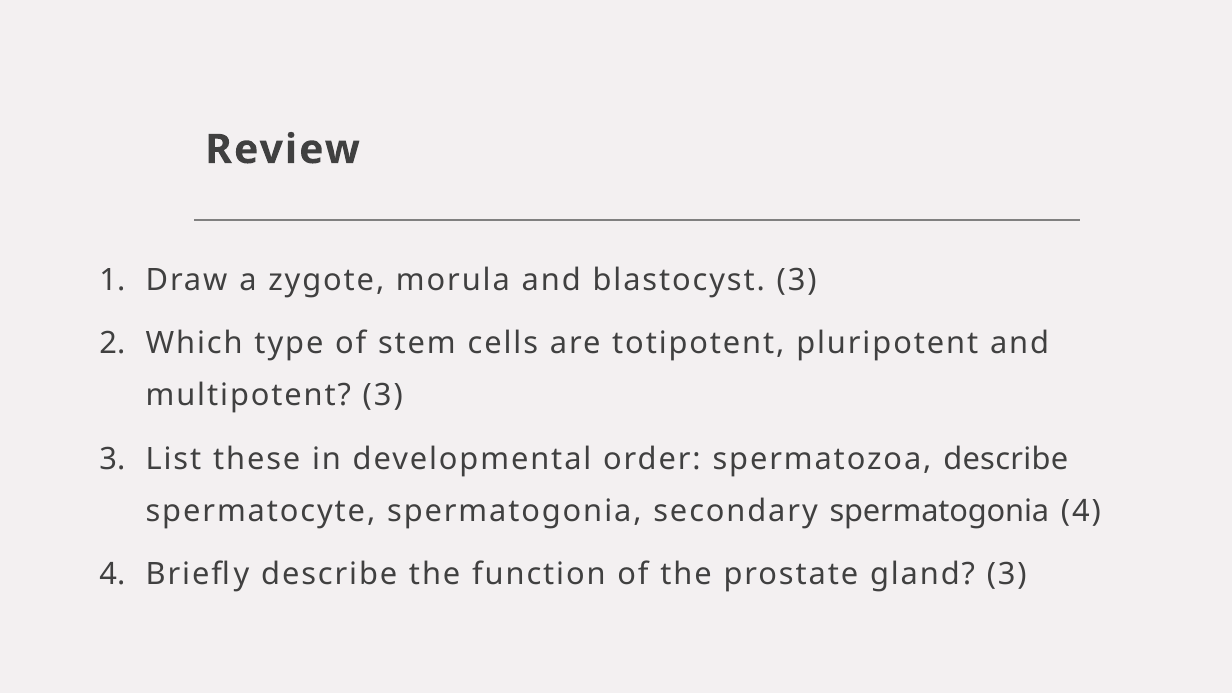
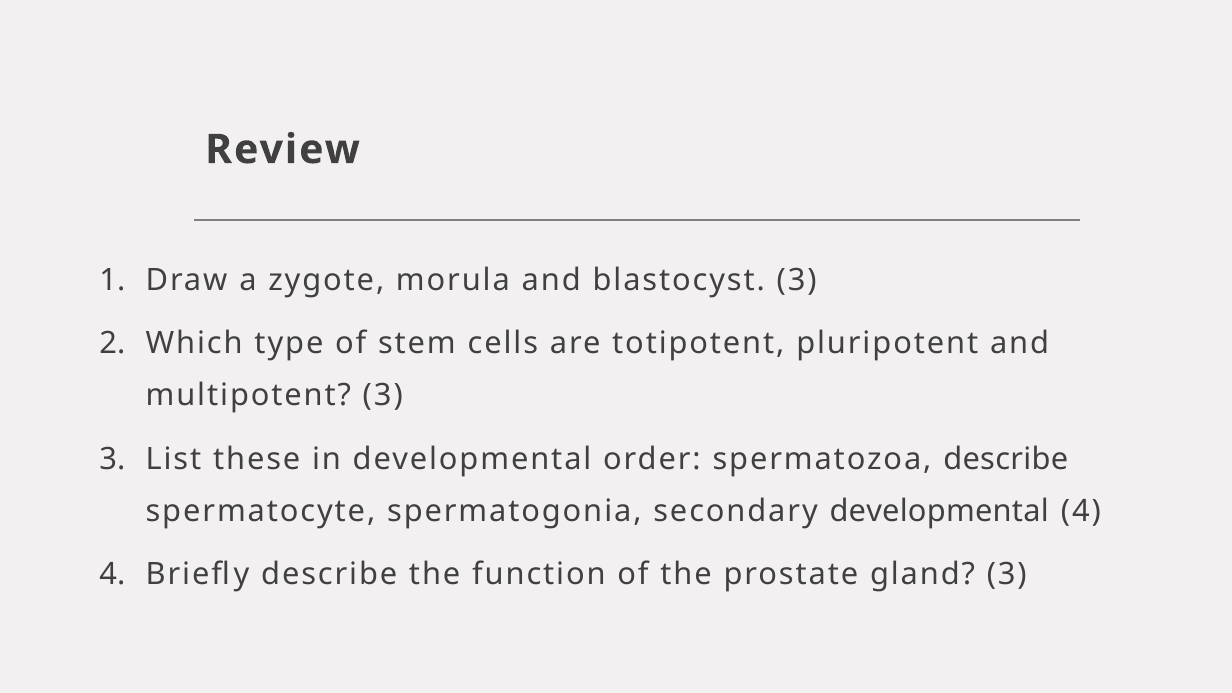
secondary spermatogonia: spermatogonia -> developmental (939, 511)
